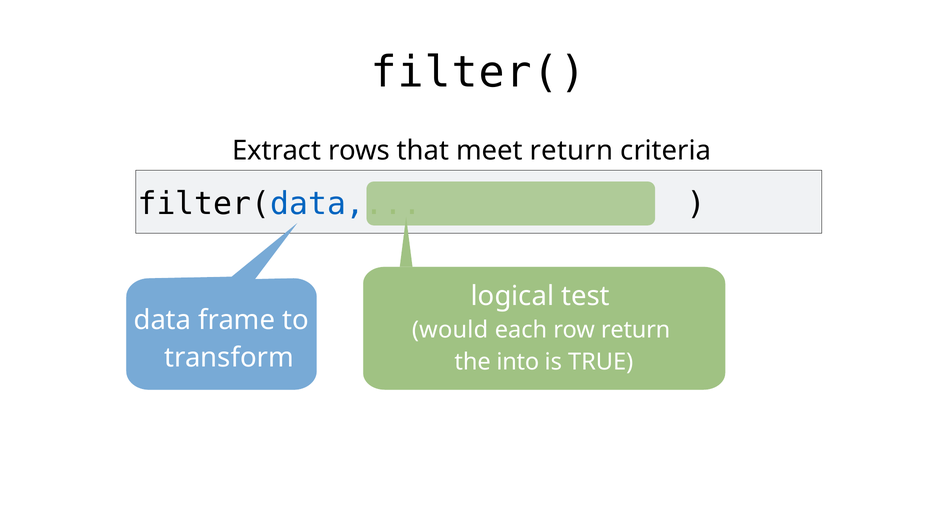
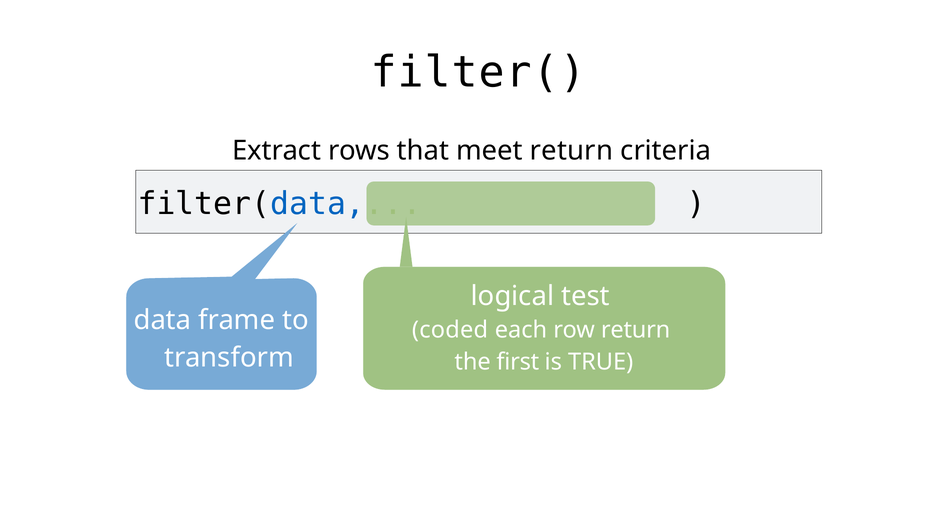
would: would -> coded (450, 330)
into: into -> first (518, 362)
